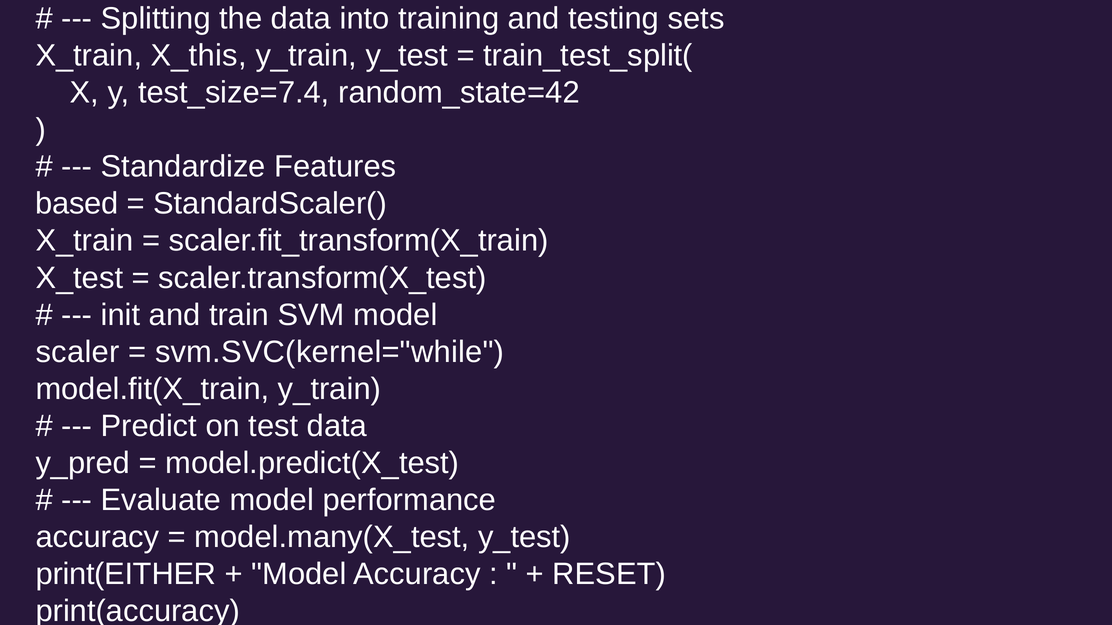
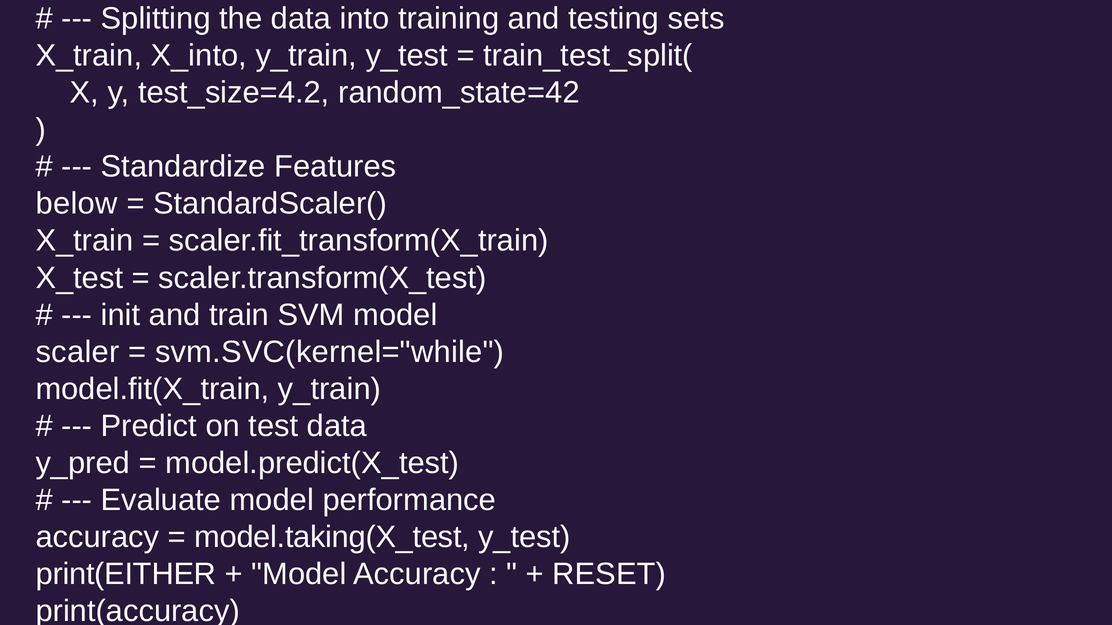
X_this: X_this -> X_into (199, 56)
test_size=7.4: test_size=7.4 -> test_size=4.2 (234, 93)
based: based -> below (77, 204)
model.many(X_test: model.many(X_test -> model.taking(X_test (332, 538)
